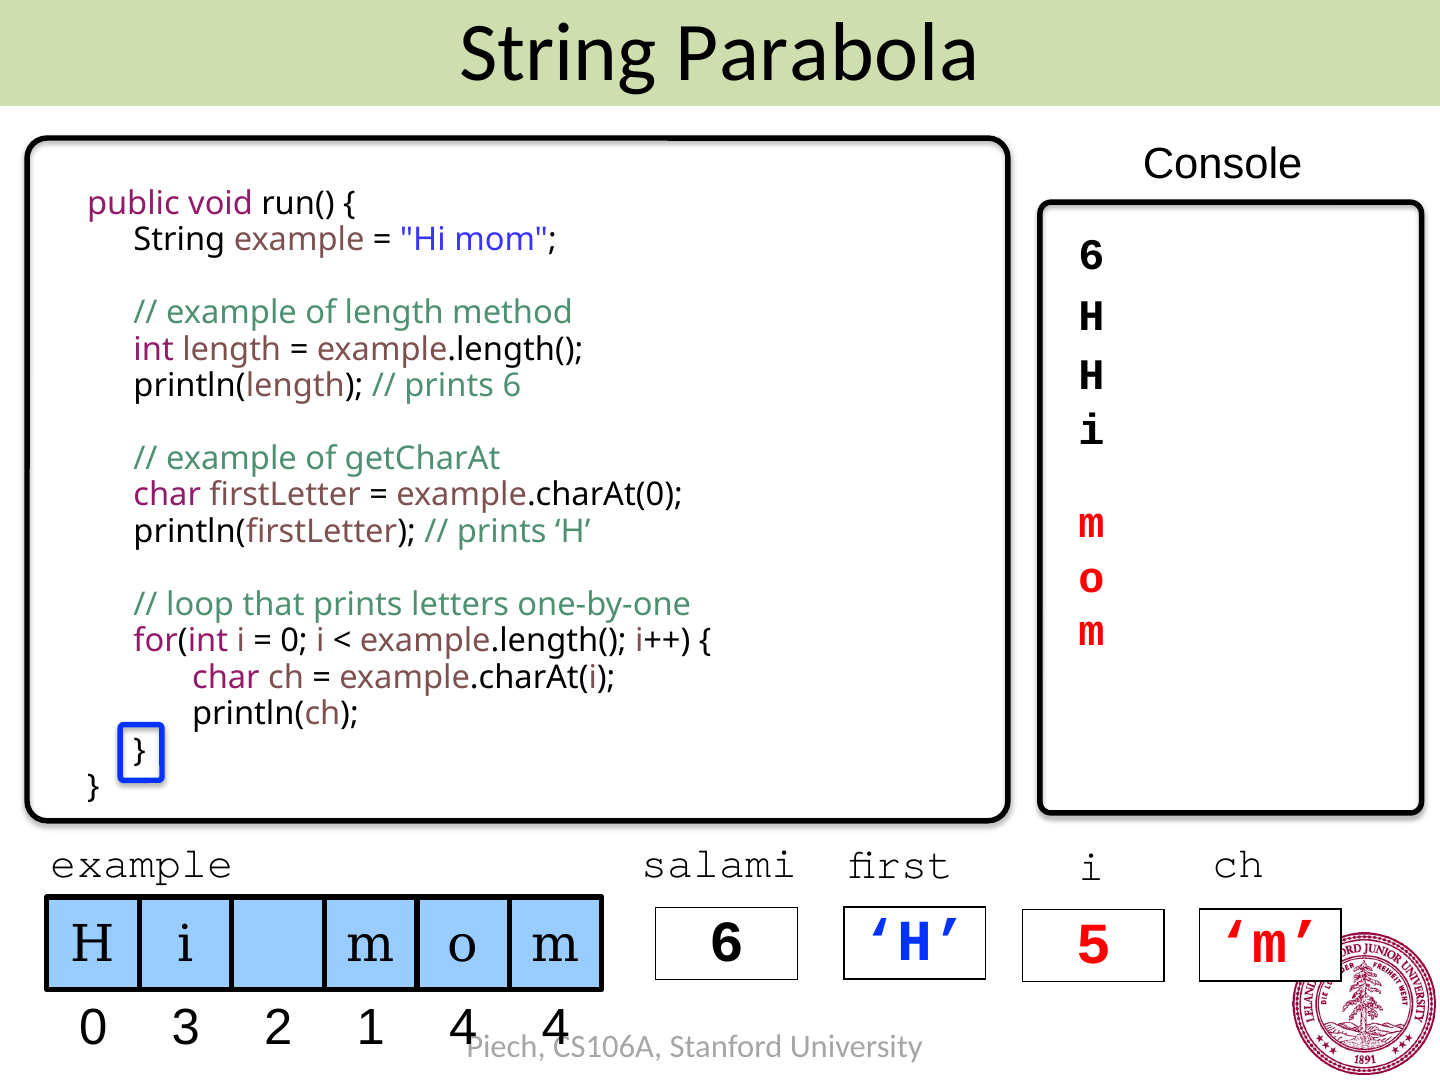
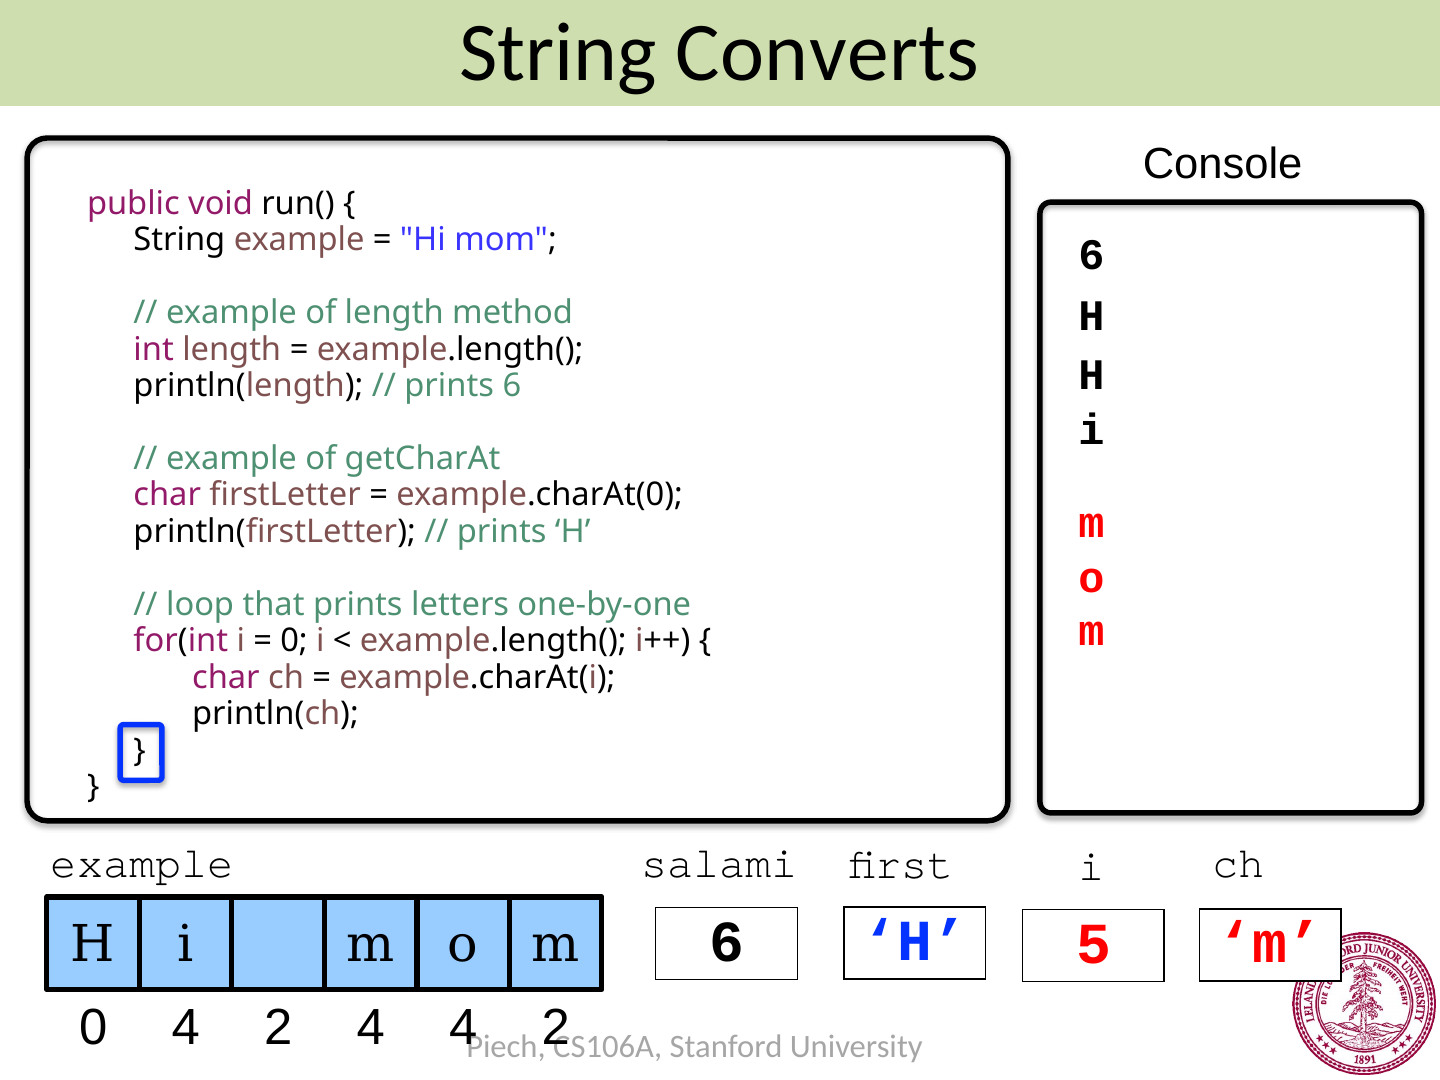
Parabola: Parabola -> Converts (827, 53)
0 3: 3 -> 4 (186, 1028)
2 1: 1 -> 4 (371, 1028)
4: 4 -> 2 (556, 1028)
